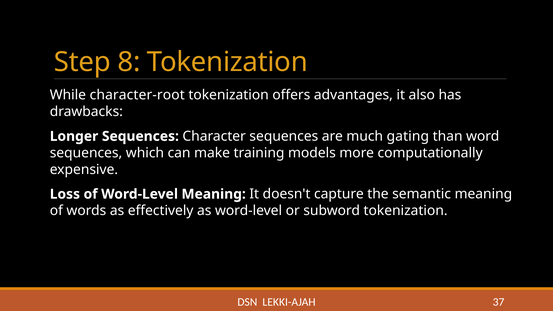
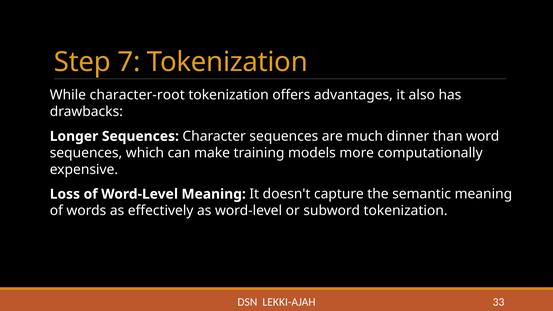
8: 8 -> 7 (129, 62)
gating: gating -> dinner (408, 136)
37: 37 -> 33 (499, 302)
